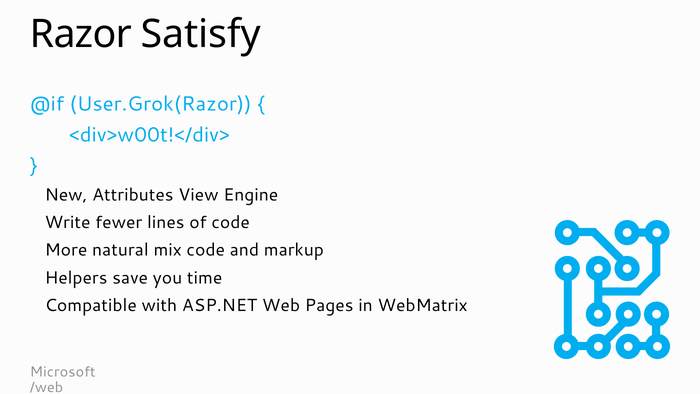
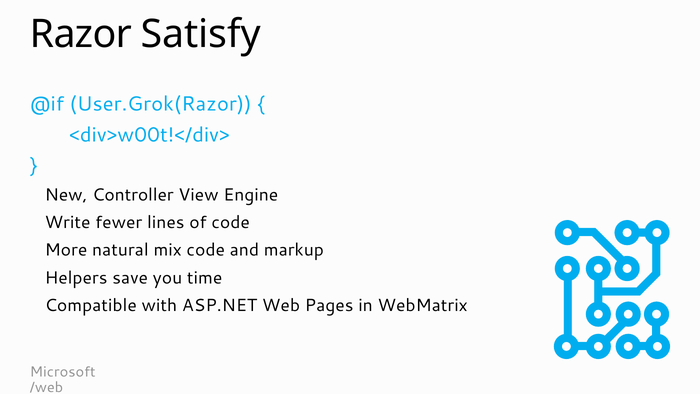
Attributes: Attributes -> Controller (133, 195)
